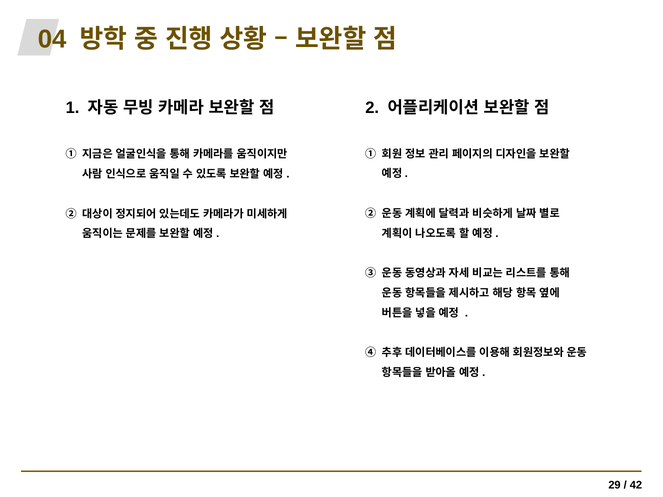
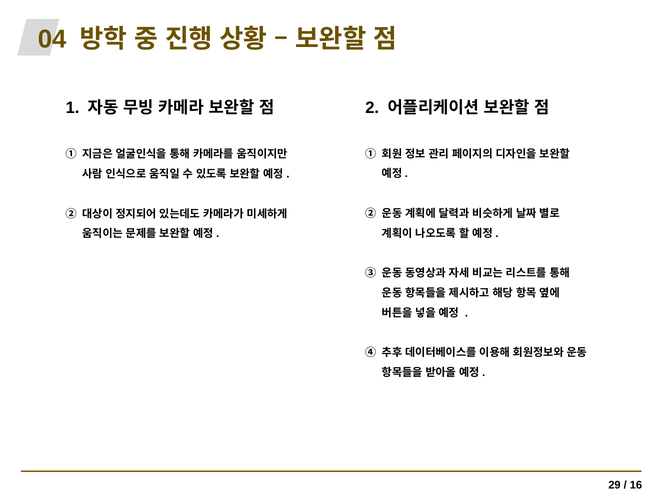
42: 42 -> 16 (636, 485)
